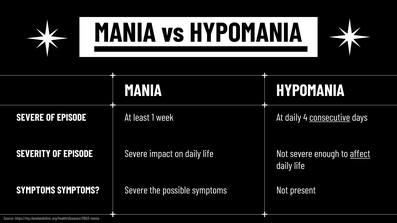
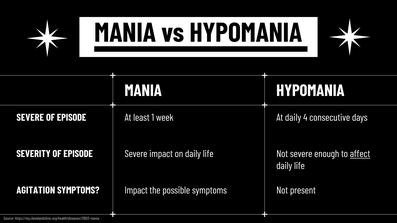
consecutive underline: present -> none (330, 118)
SYMPTOMS: SYMPTOMS -> AGITATION (36, 191)
SYMPTOMS Severe: Severe -> Impact (136, 191)
